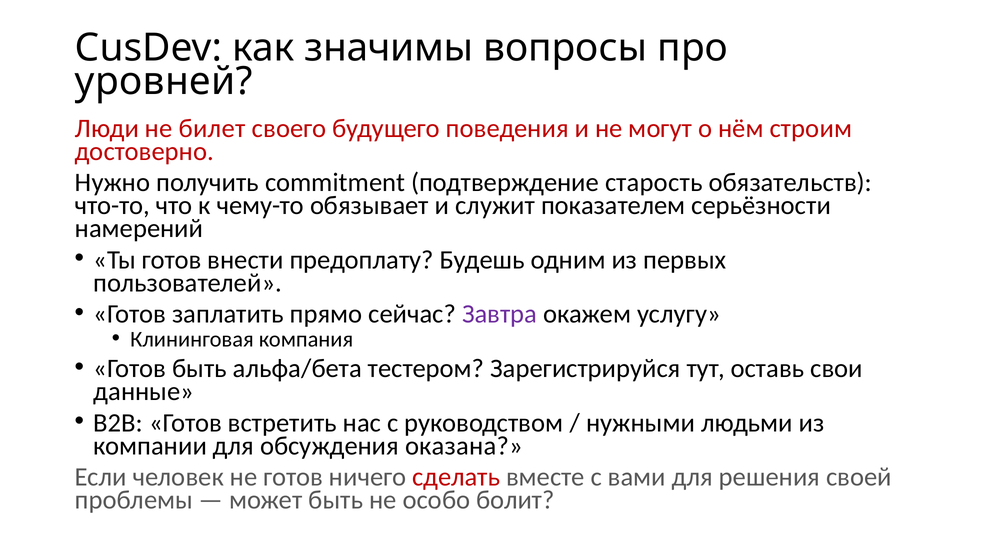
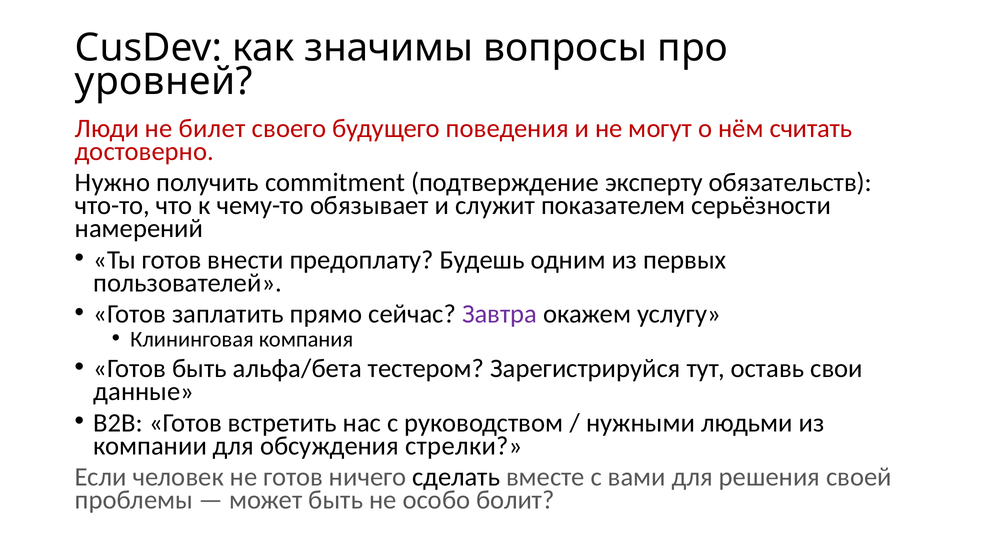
строим: строим -> считать (811, 128)
старость: старость -> эксперту (654, 183)
оказана: оказана -> стрелки (464, 446)
сделать colour: red -> black (456, 477)
